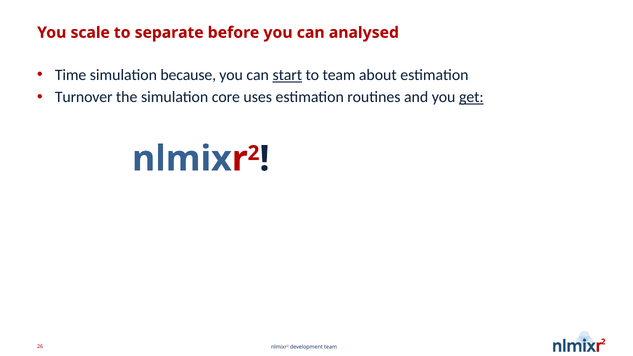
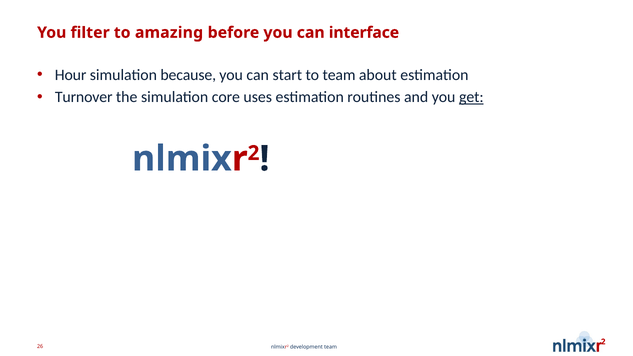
scale: scale -> filter (90, 33)
separate: separate -> amazing (169, 33)
analysed: analysed -> interface (364, 33)
Time: Time -> Hour (71, 75)
start underline: present -> none (287, 75)
